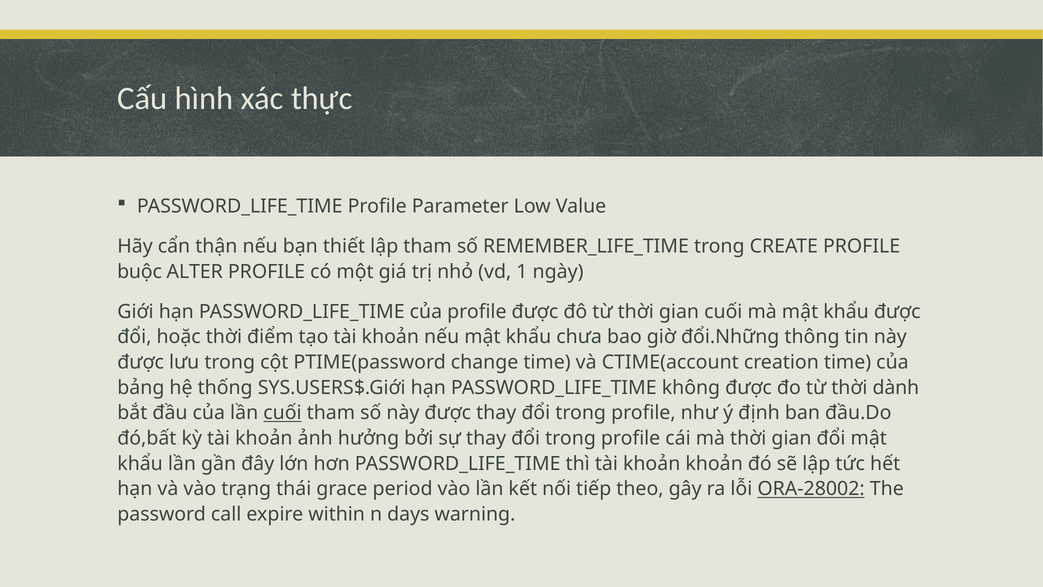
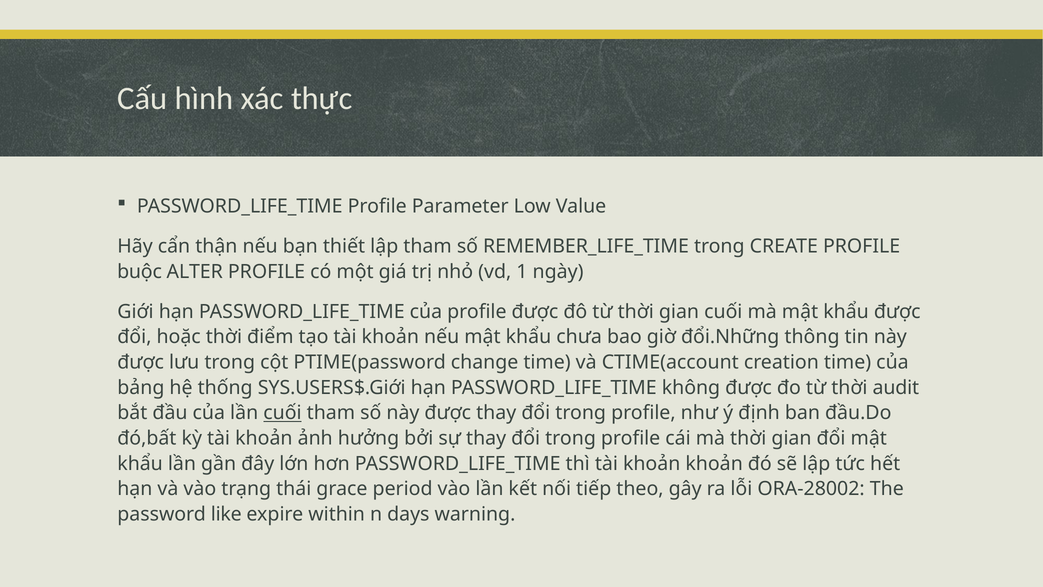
dành: dành -> audit (896, 387)
ORA-28002 underline: present -> none (811, 489)
call: call -> like (226, 514)
